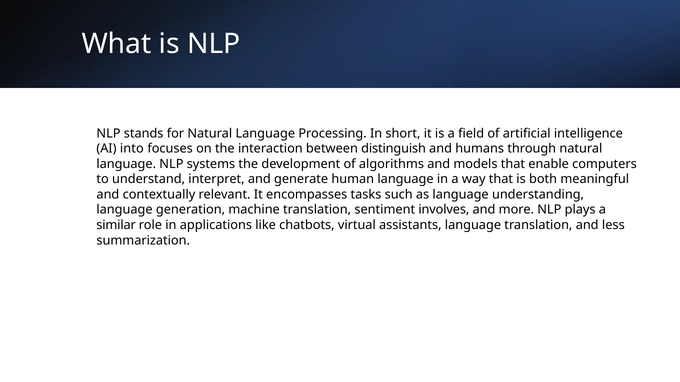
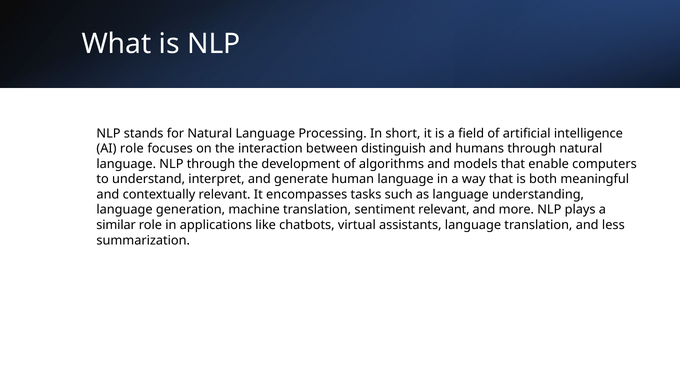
AI into: into -> role (132, 149)
NLP systems: systems -> through (211, 164)
sentiment involves: involves -> relevant (444, 210)
